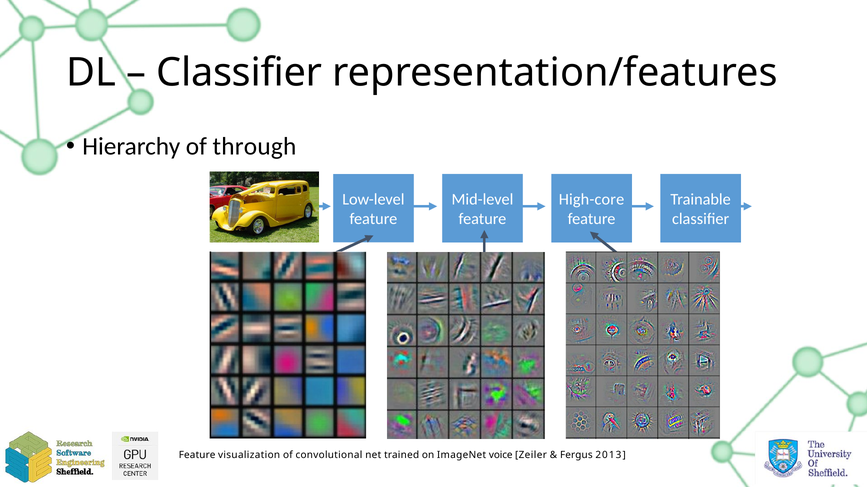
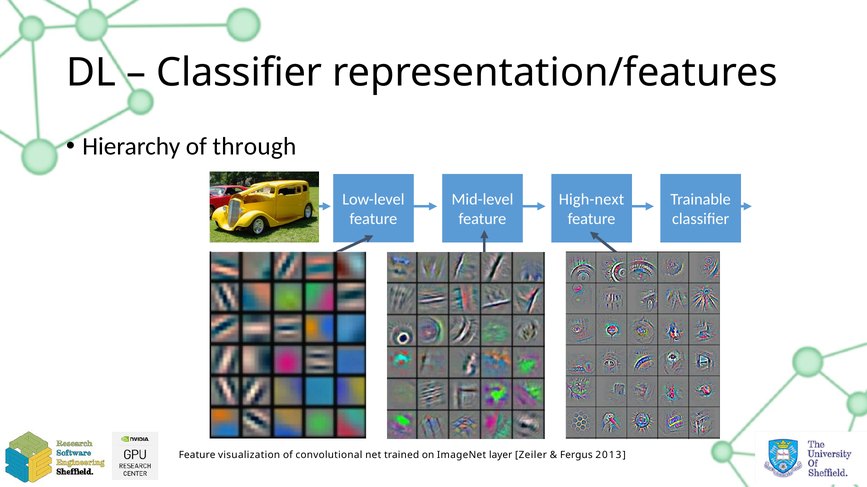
High-core: High-core -> High-next (591, 200)
voice: voice -> layer (501, 456)
